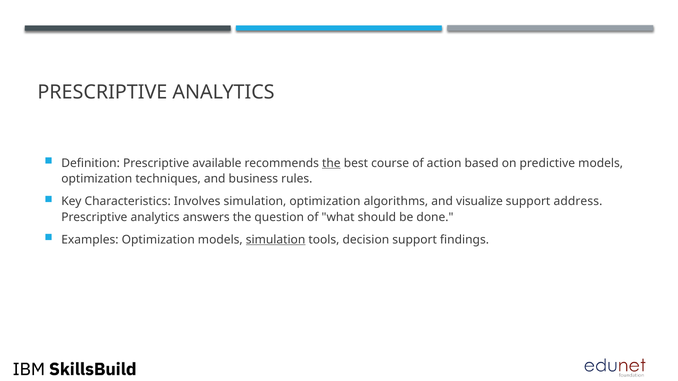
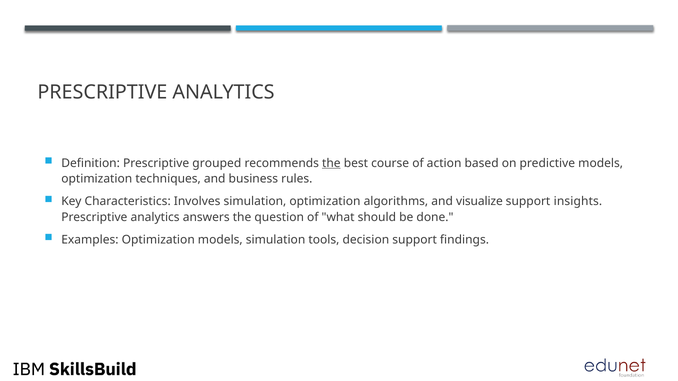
available: available -> grouped (217, 163)
address: address -> insights (578, 202)
simulation underline: present -> none (276, 240)
